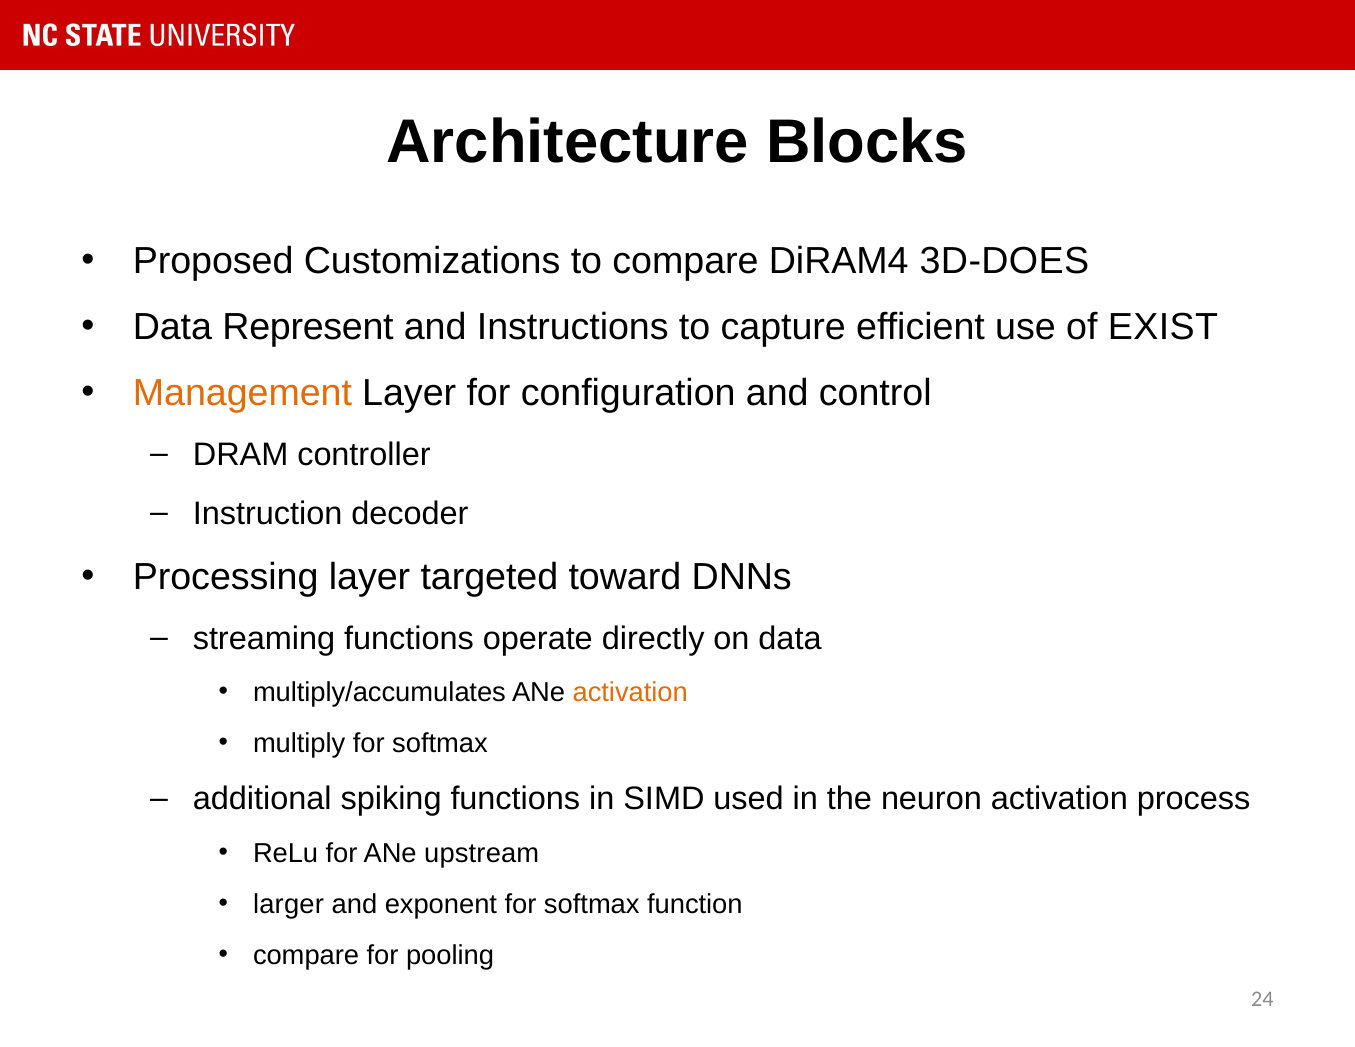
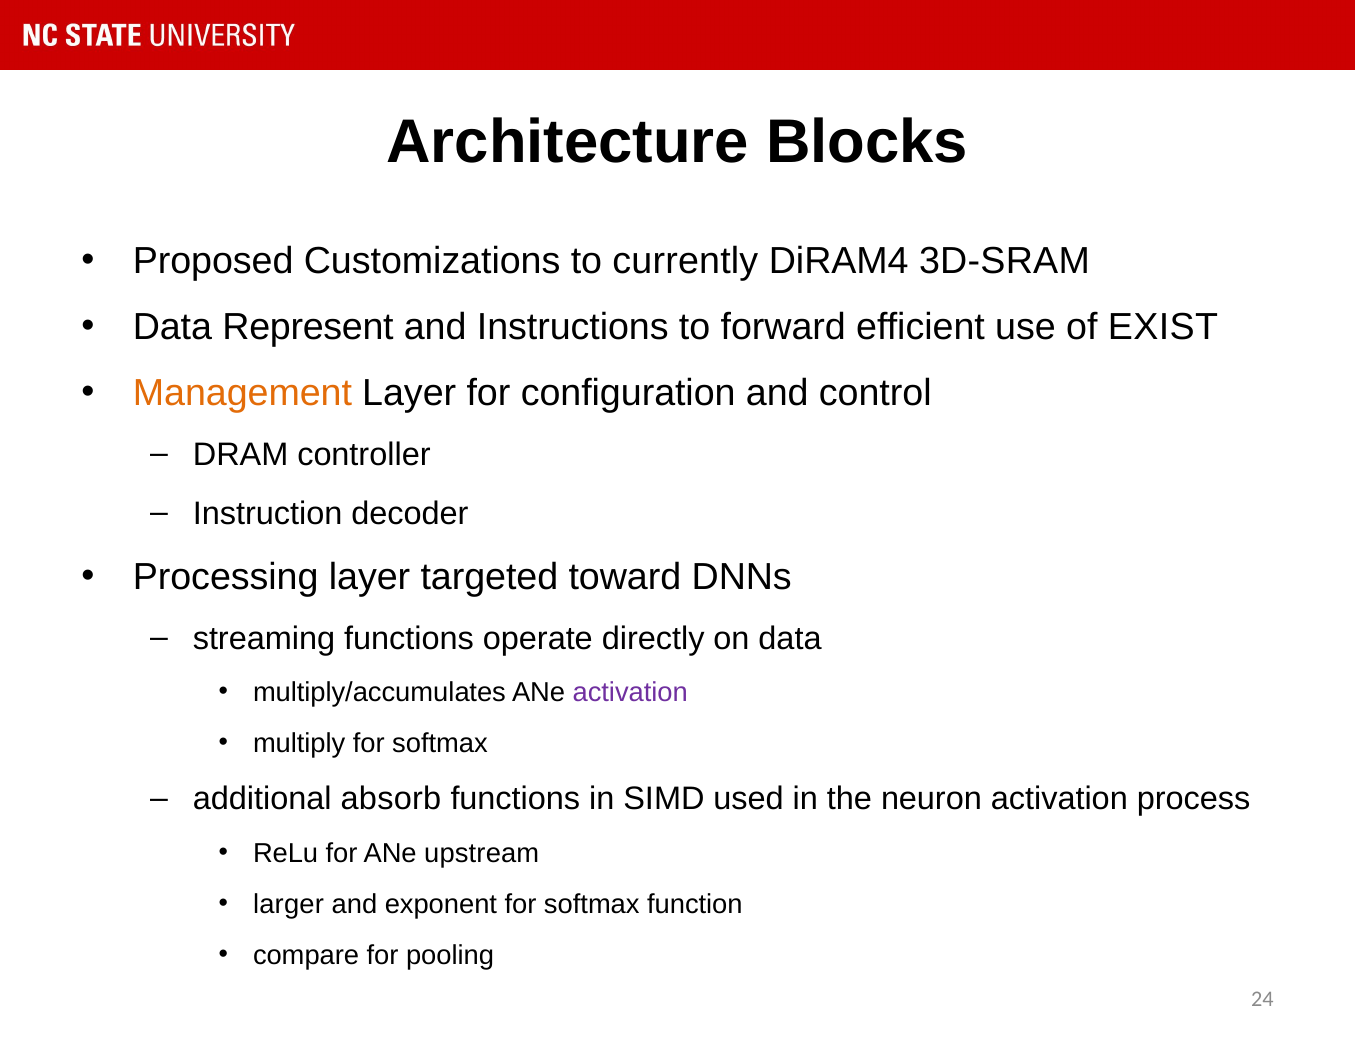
to compare: compare -> currently (685, 261)
3D-DOES: 3D-DOES -> 3D-SRAM (1004, 261)
capture: capture -> forward (783, 327)
activation colour: orange -> purple (630, 692)
spiking: spiking -> absorb (391, 799)
